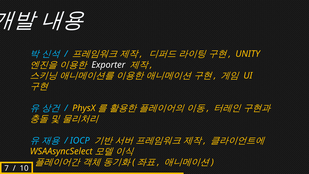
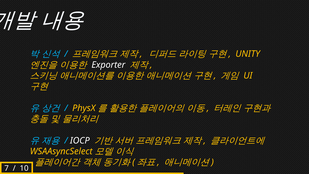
IOCP colour: light blue -> white (80, 140)
